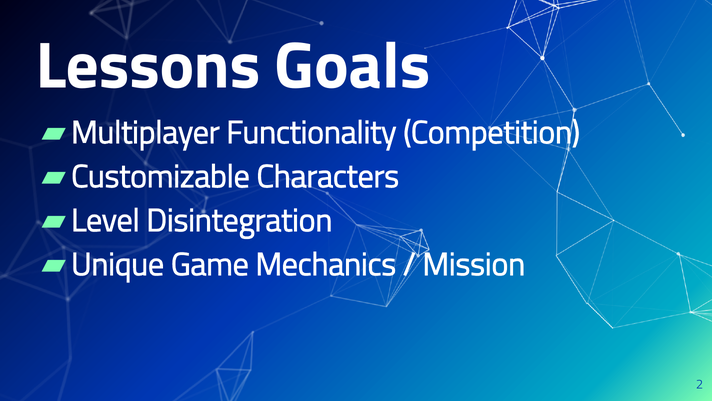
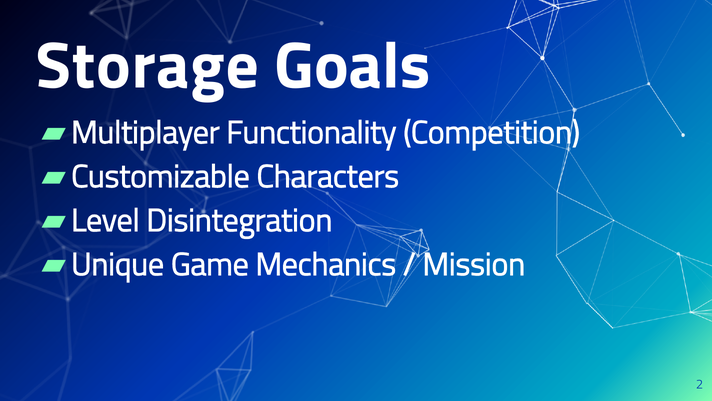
Lessons: Lessons -> Storage (147, 66)
